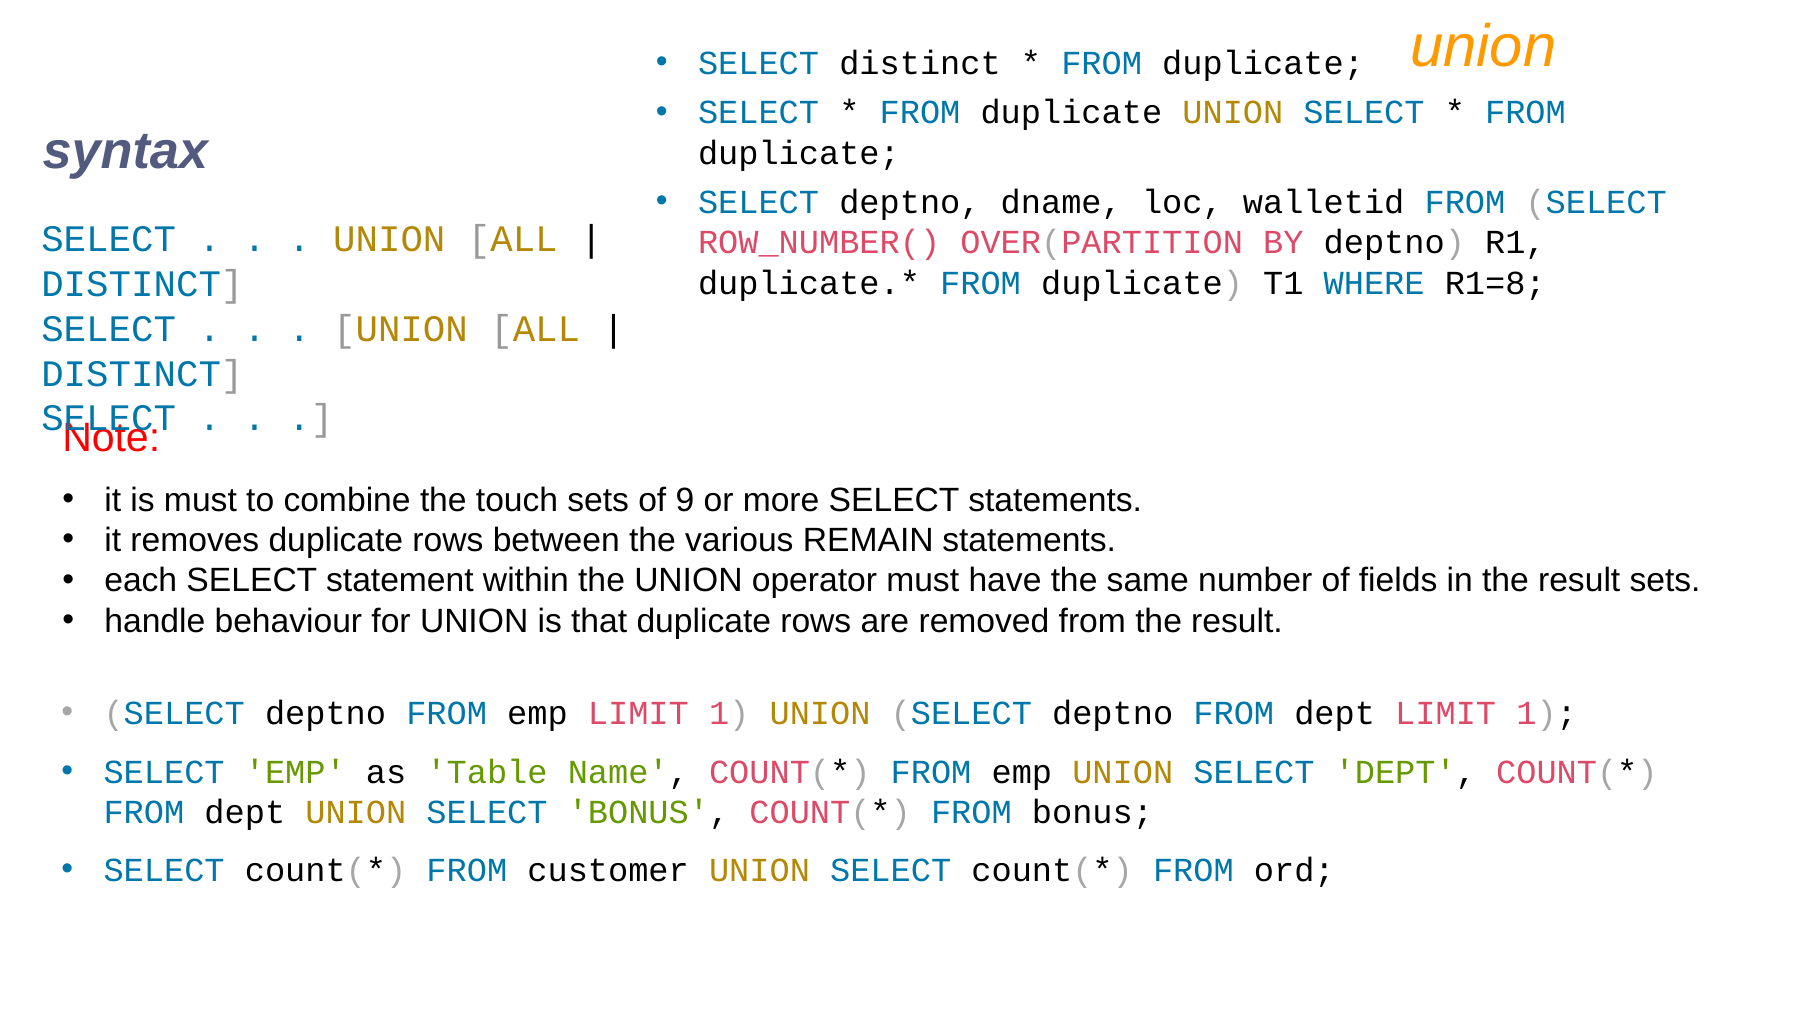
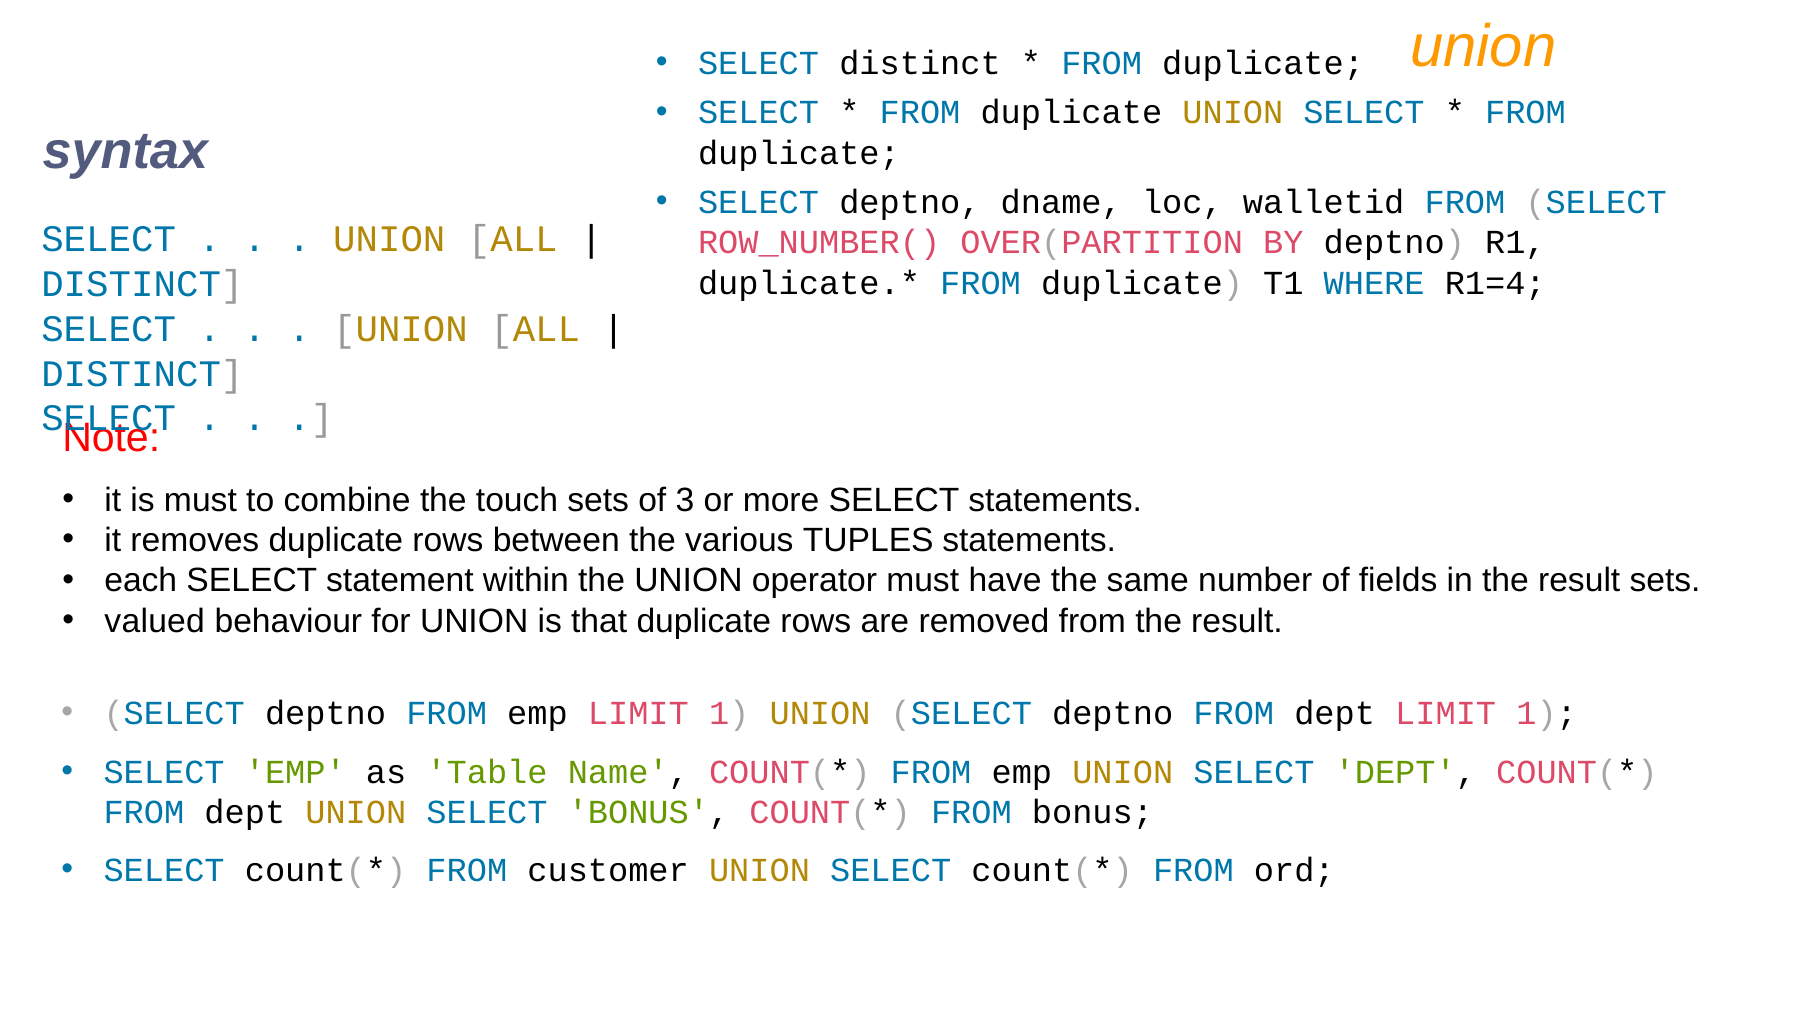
R1=8: R1=8 -> R1=4 (1495, 283)
9: 9 -> 3 (685, 500)
REMAIN: REMAIN -> TUPLES (868, 541)
handle: handle -> valued (155, 621)
